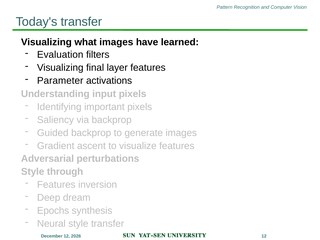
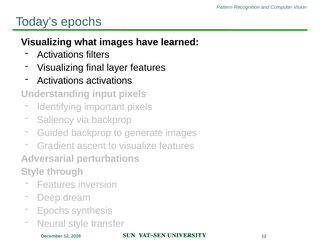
Today's transfer: transfer -> epochs (81, 22)
Evaluation: Evaluation -> Activations (60, 55)
Parameter: Parameter -> Activations (60, 81)
